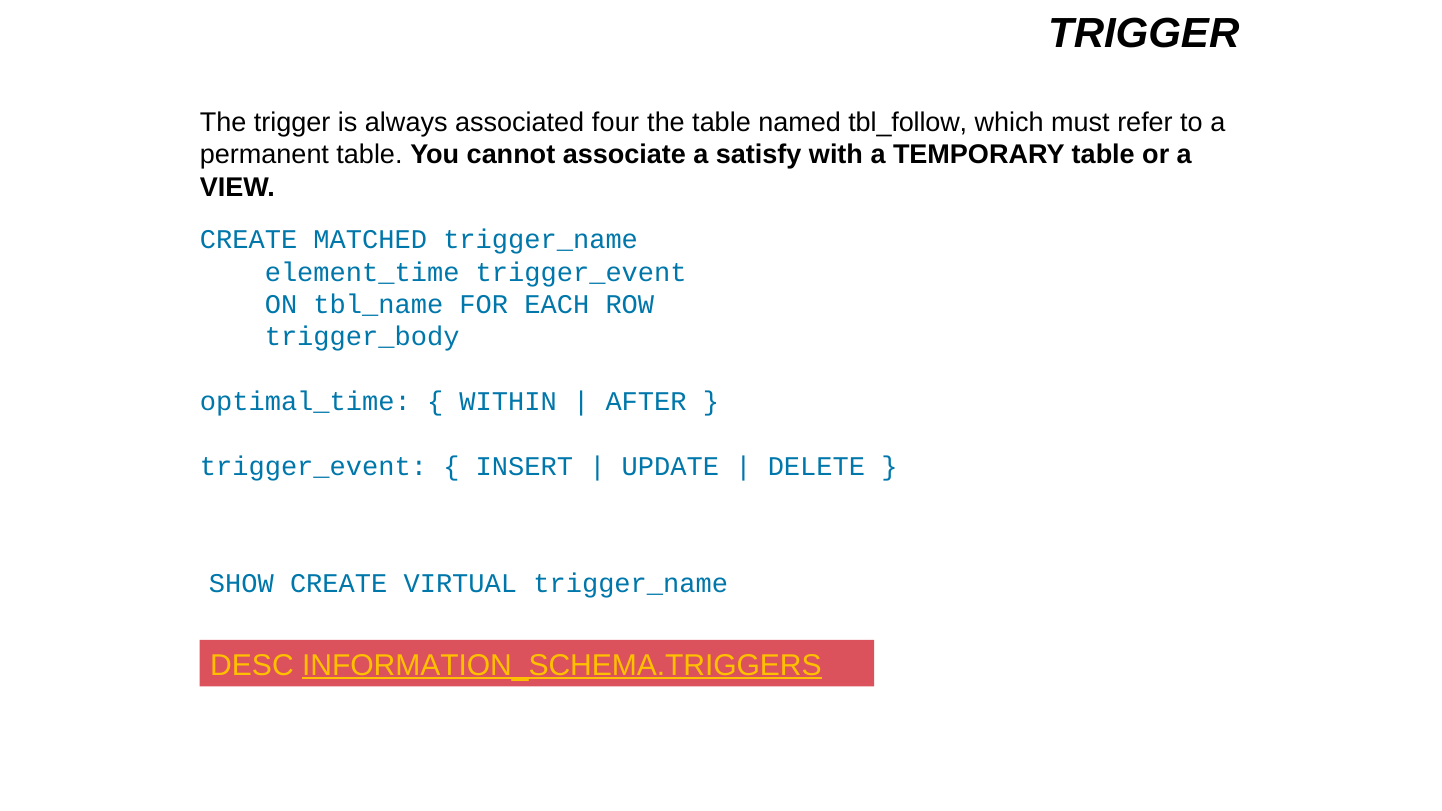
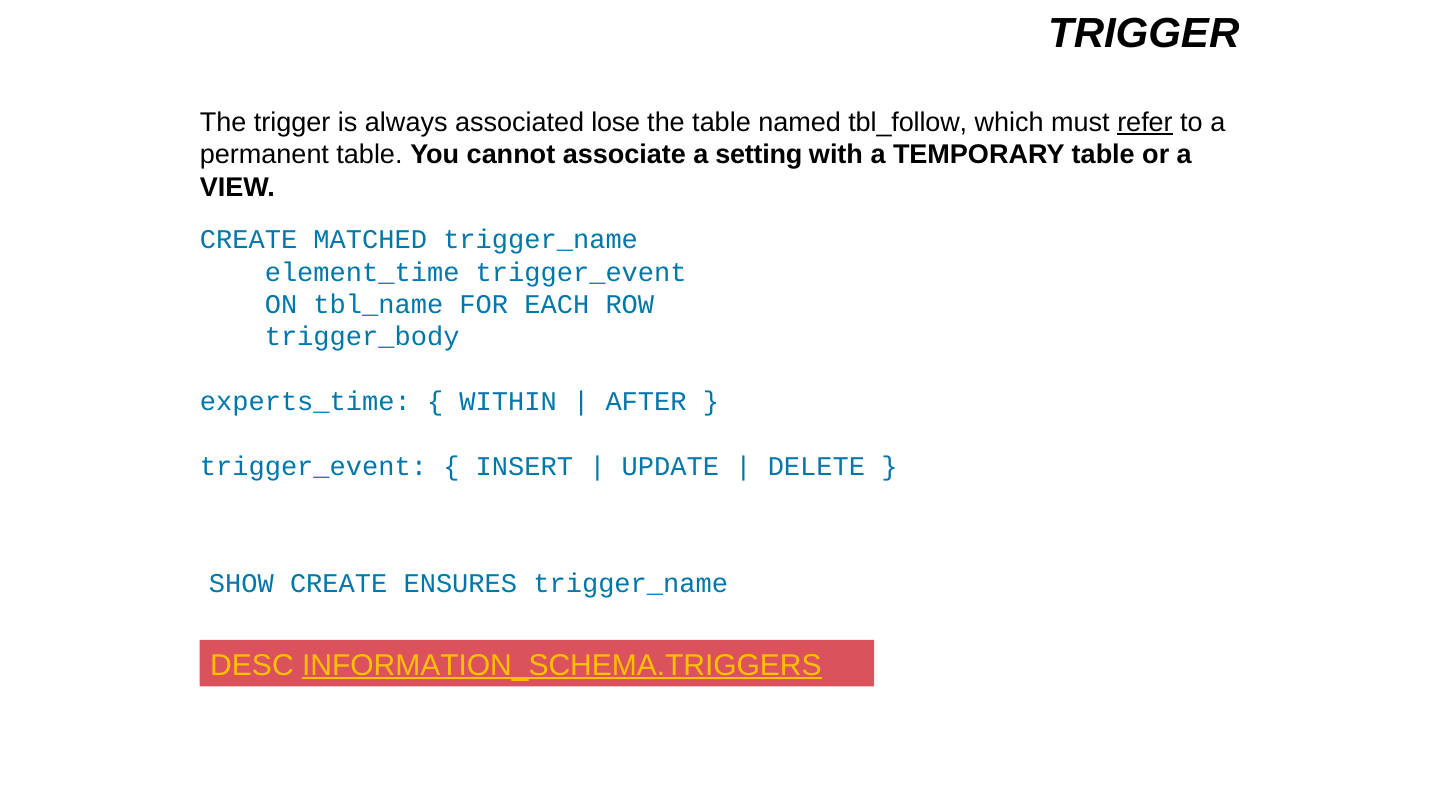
four: four -> lose (616, 123)
refer underline: none -> present (1145, 123)
satisfy: satisfy -> setting (759, 155)
optimal_time: optimal_time -> experts_time (305, 402)
VIRTUAL: VIRTUAL -> ENSURES (460, 584)
